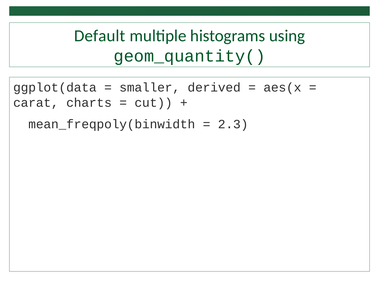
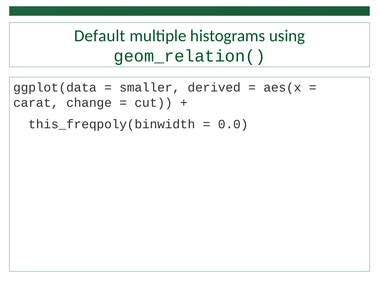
geom_quantity(: geom_quantity( -> geom_relation( (190, 56)
charts: charts -> change (89, 103)
mean_freqpoly(binwidth: mean_freqpoly(binwidth -> this_freqpoly(binwidth (112, 124)
2.3: 2.3 -> 0.0 (233, 124)
